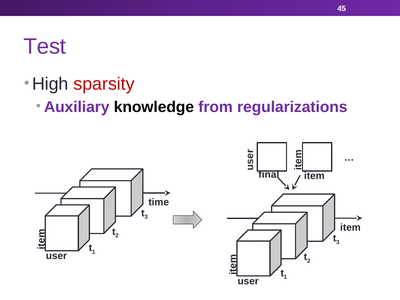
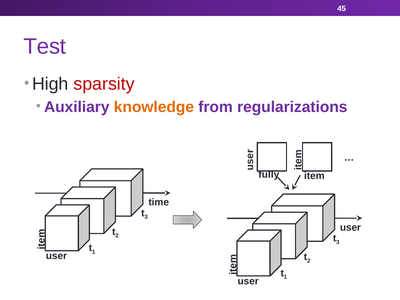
knowledge colour: black -> orange (154, 107)
final: final -> fully (269, 175)
item: item -> user (350, 228)
